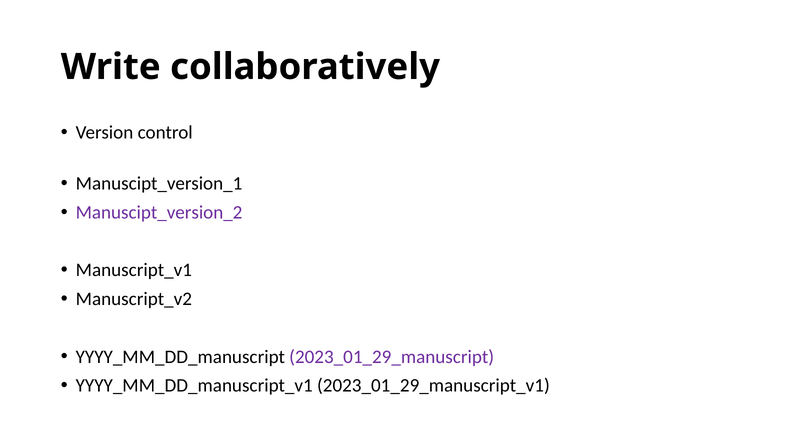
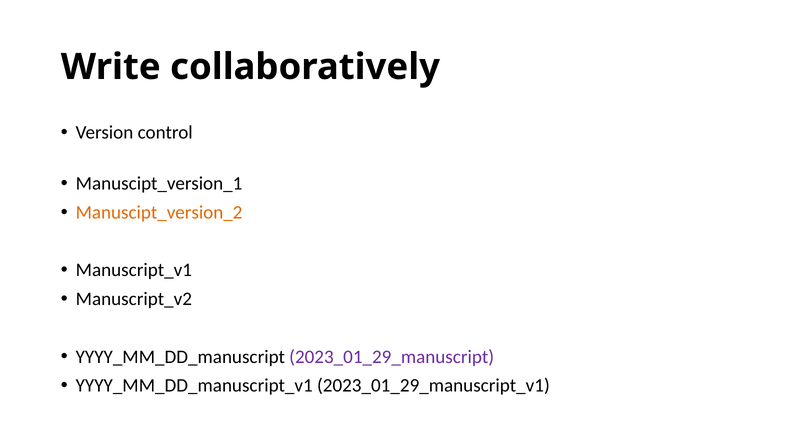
Manuscipt_version_2 colour: purple -> orange (159, 212)
